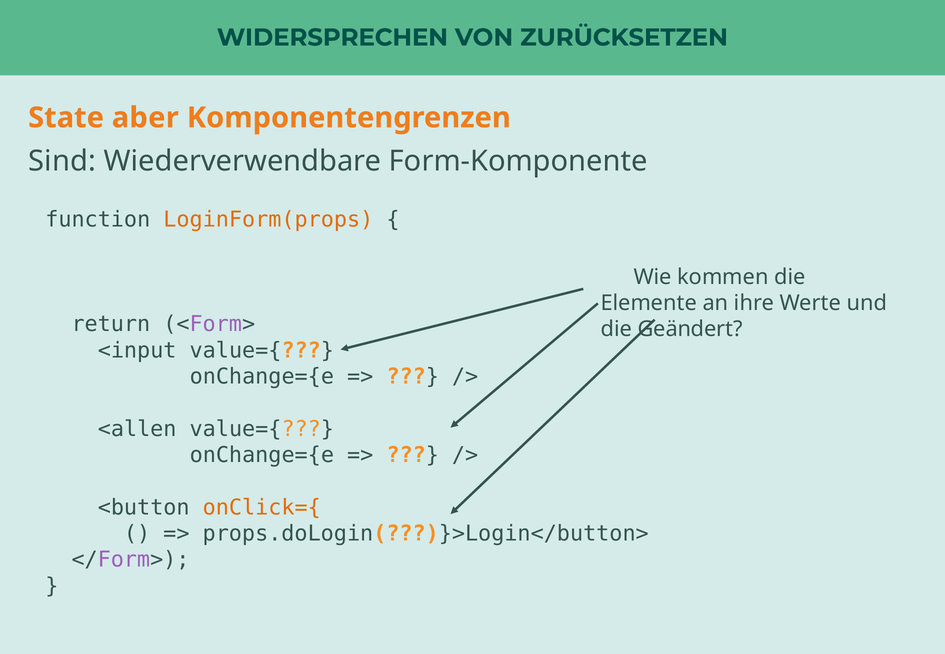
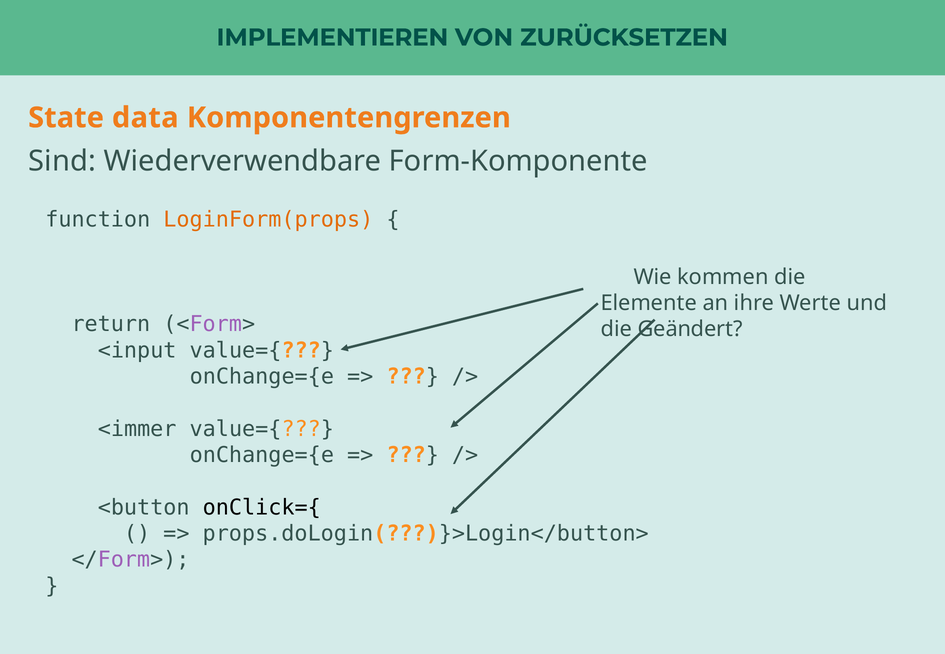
WIDERSPRECHEN: WIDERSPRECHEN -> IMPLEMENTIEREN (332, 37)
aber: aber -> data (145, 118)
<allen: <allen -> <immer (137, 429)
onClick={ colour: orange -> black (262, 508)
